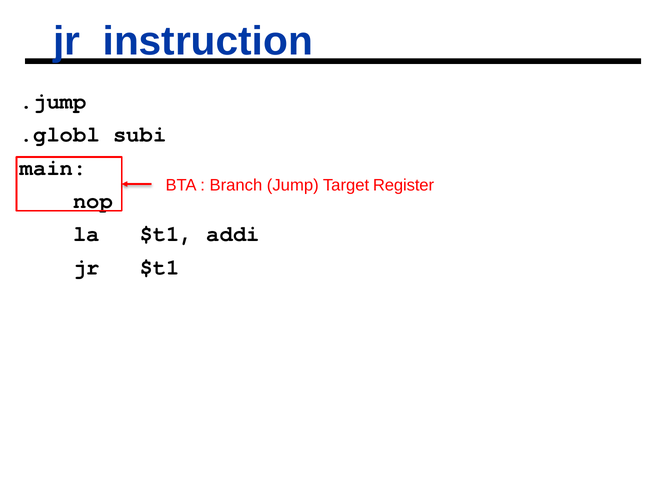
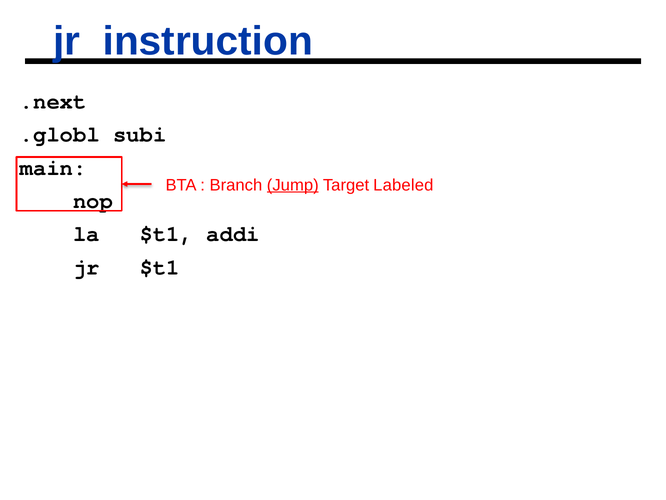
.jump: .jump -> .next (53, 101)
Jump underline: none -> present (293, 185)
Register: Register -> Labeled (403, 185)
